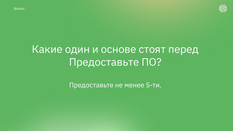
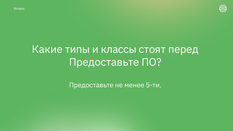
один: один -> типы (77, 49)
основе: основе -> классы (119, 49)
